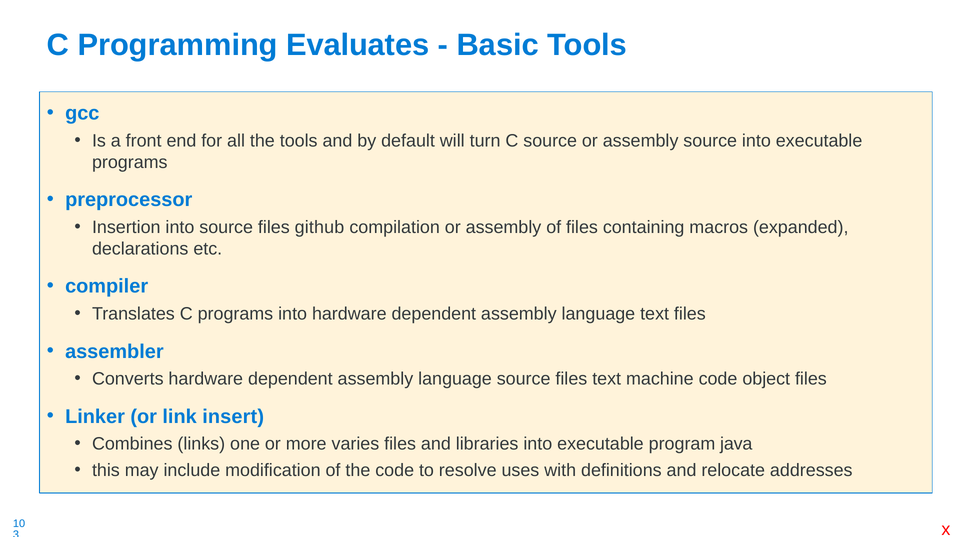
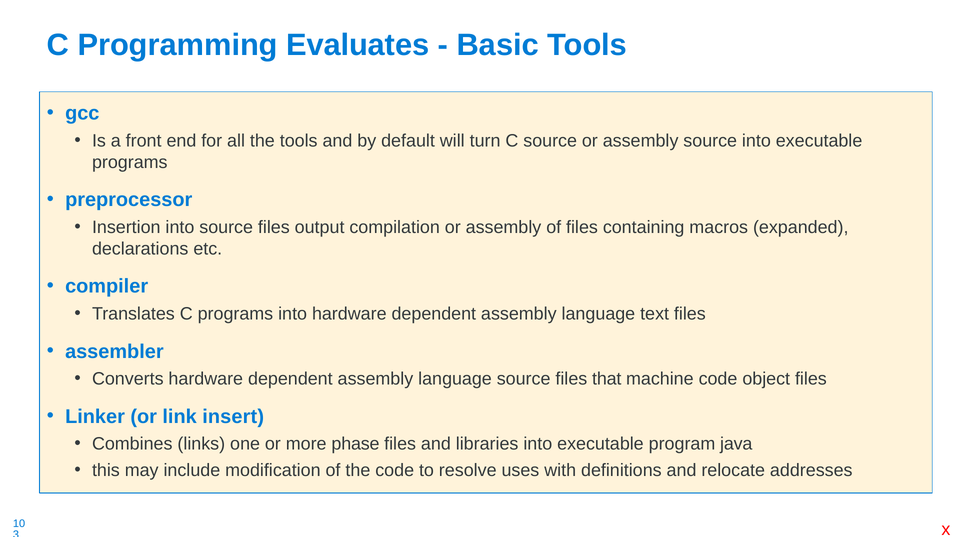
github: github -> output (320, 227)
files text: text -> that (607, 379)
varies: varies -> phase (356, 444)
